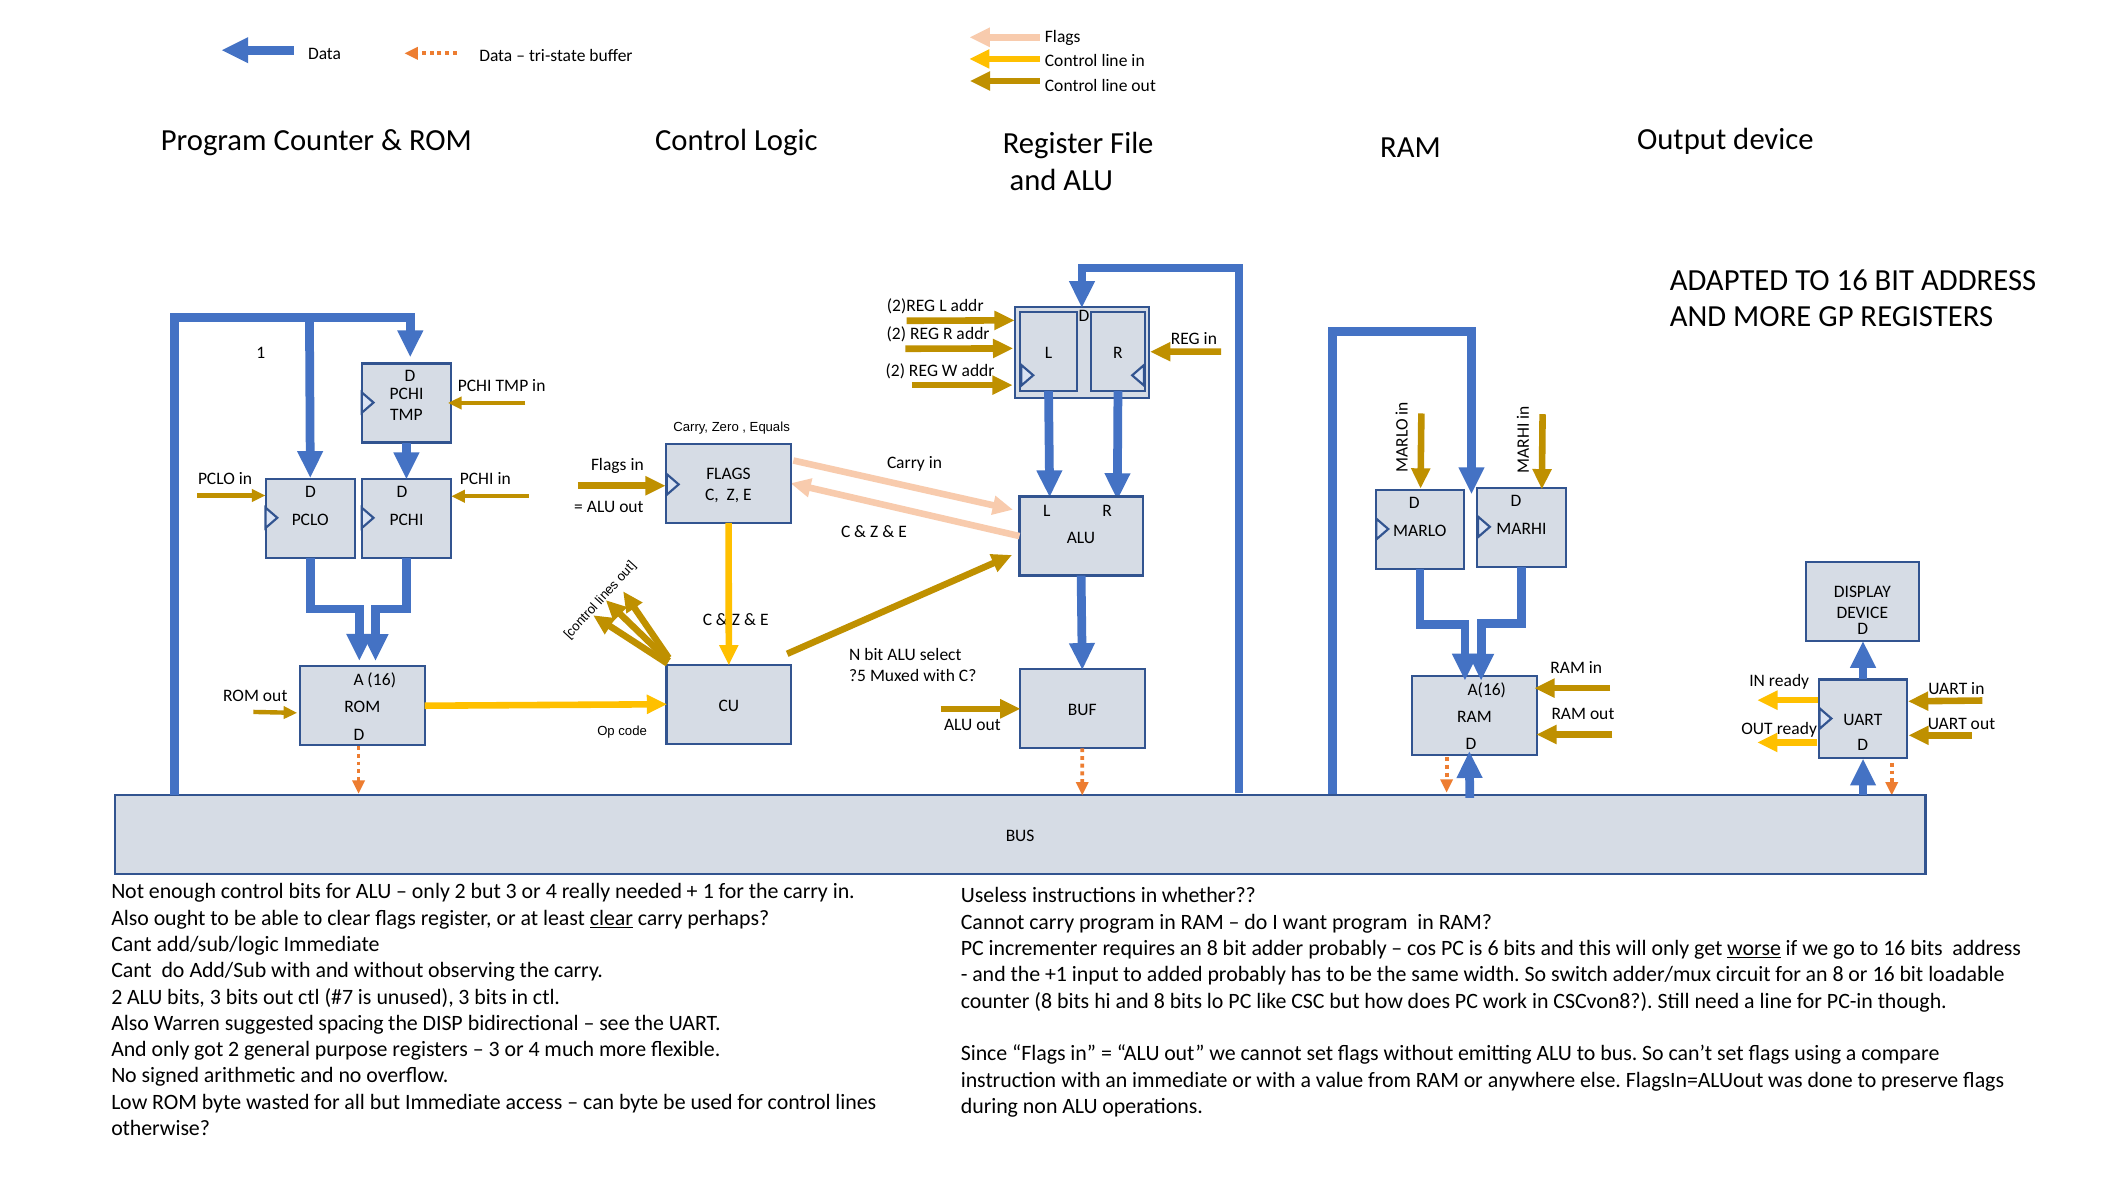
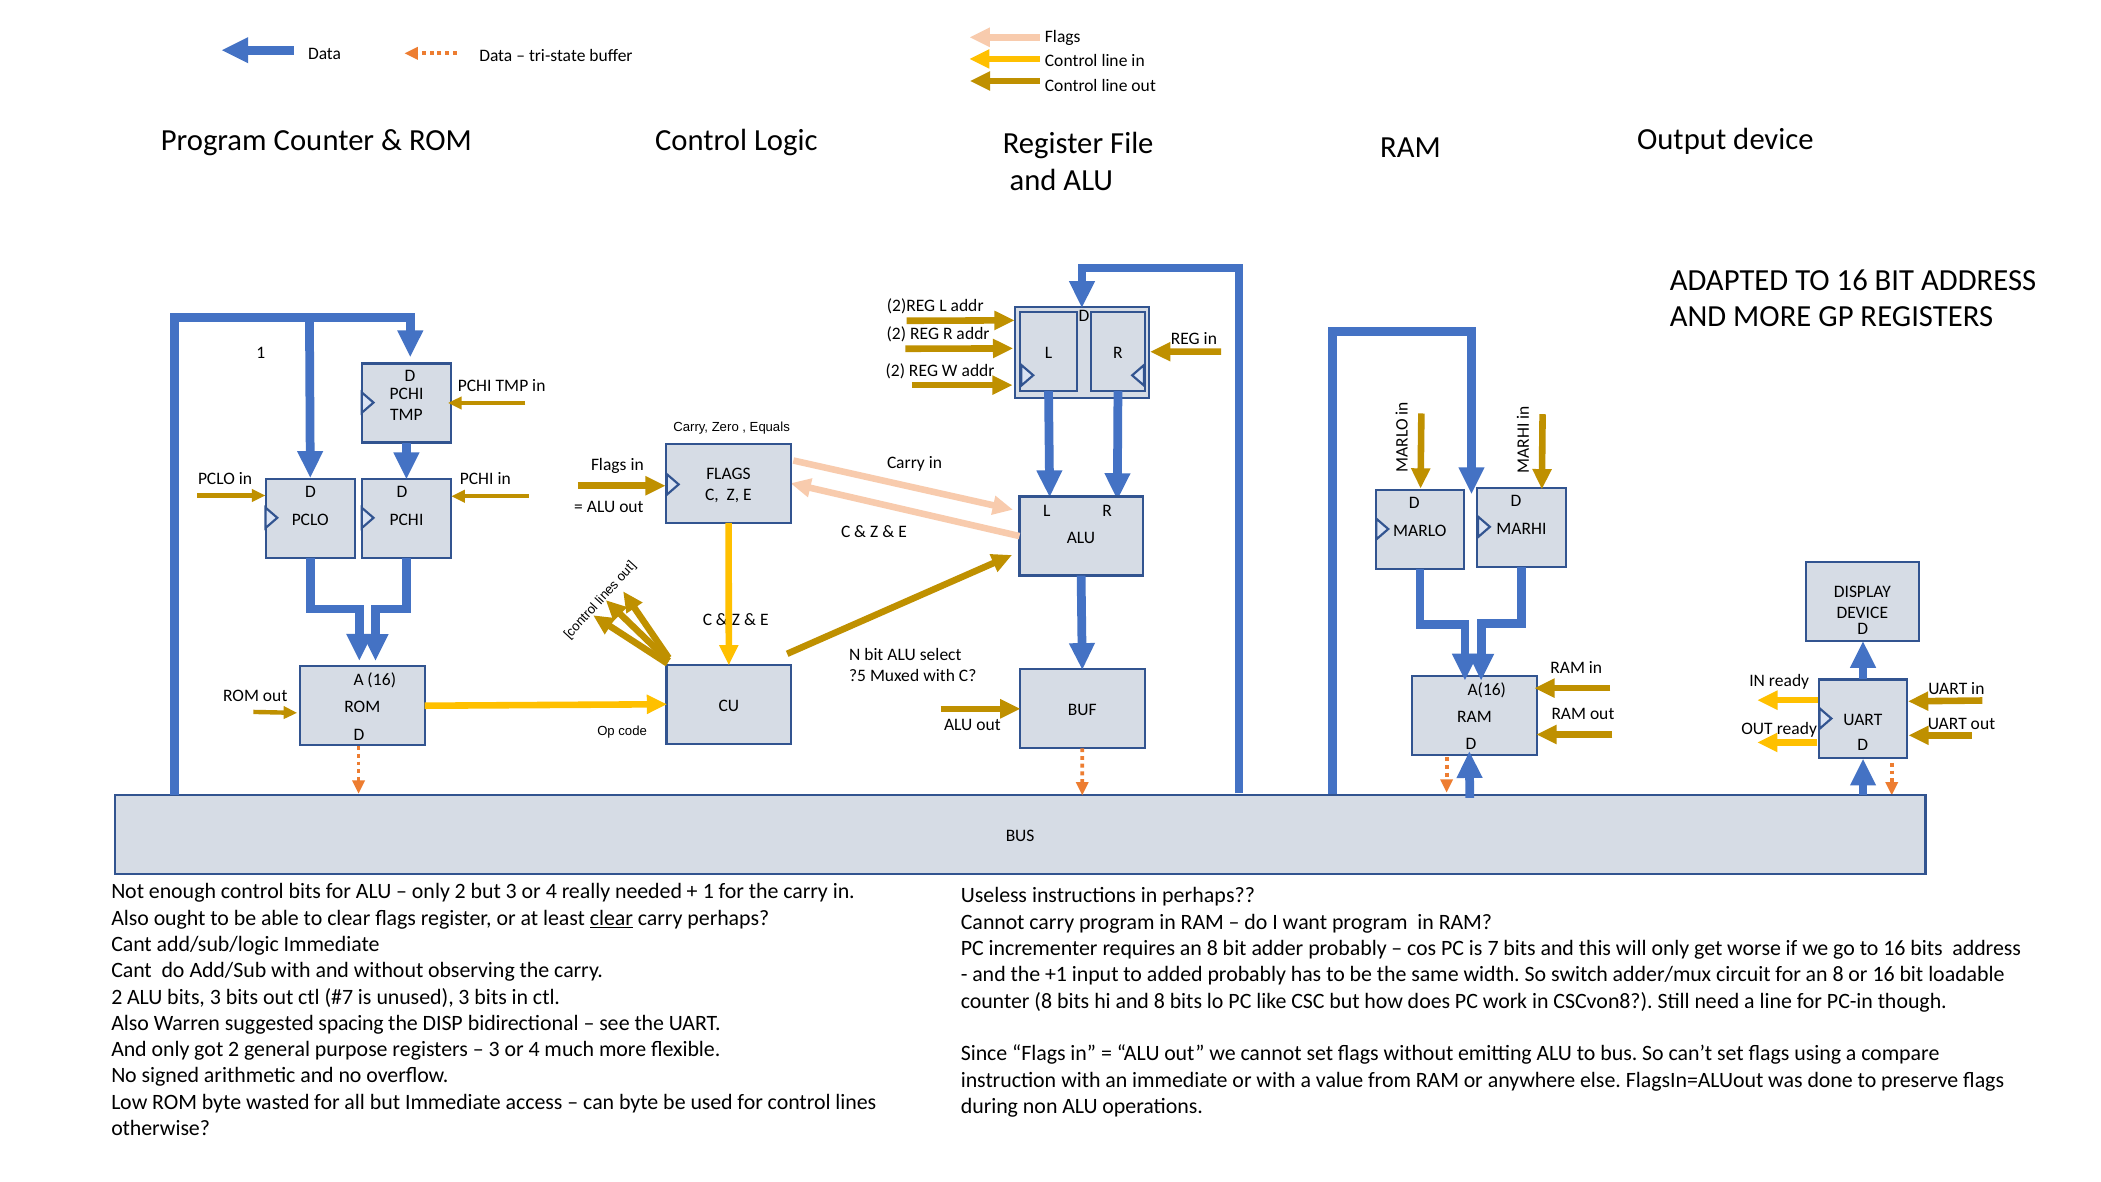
in whether: whether -> perhaps (1209, 895)
6: 6 -> 7 (1493, 948)
worse underline: present -> none (1754, 948)
